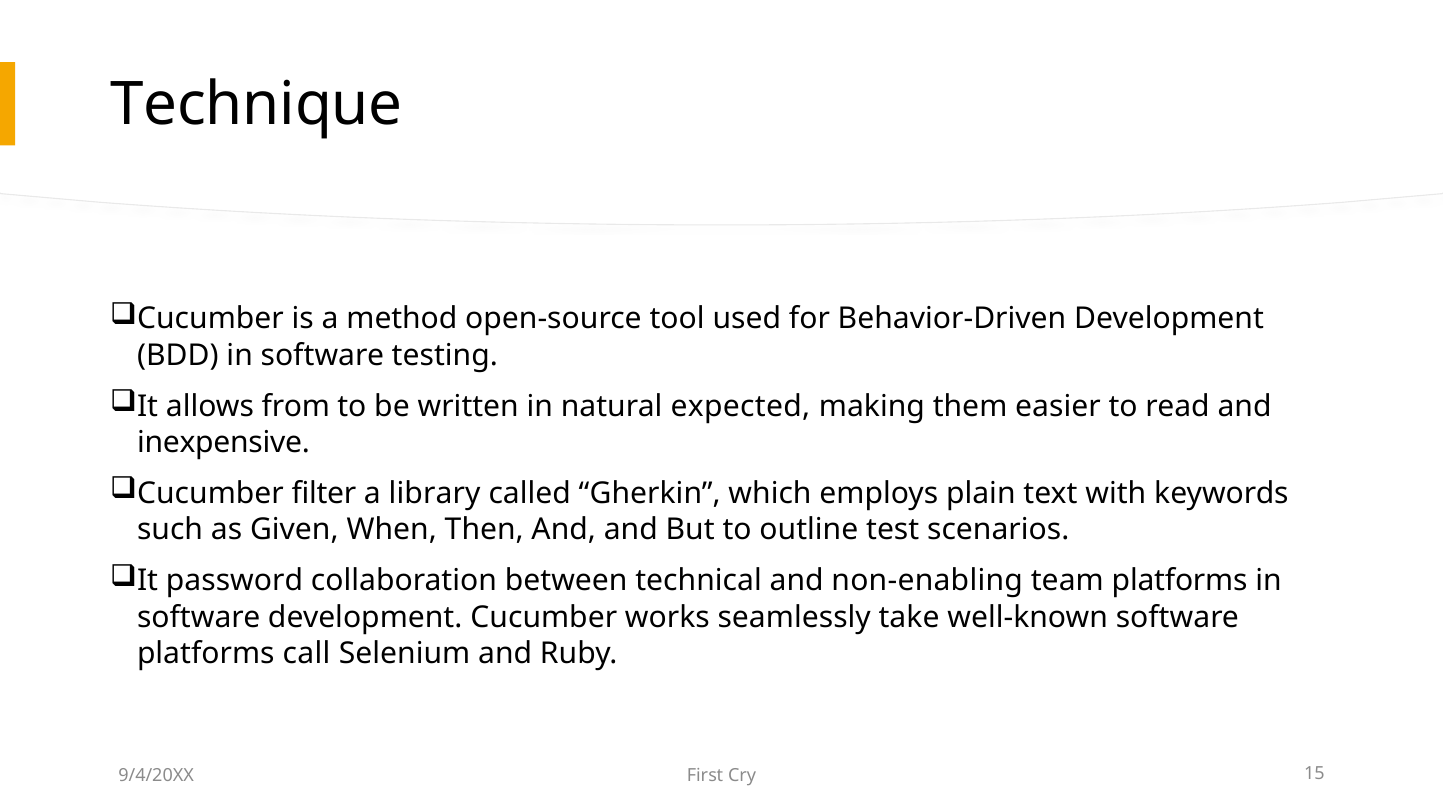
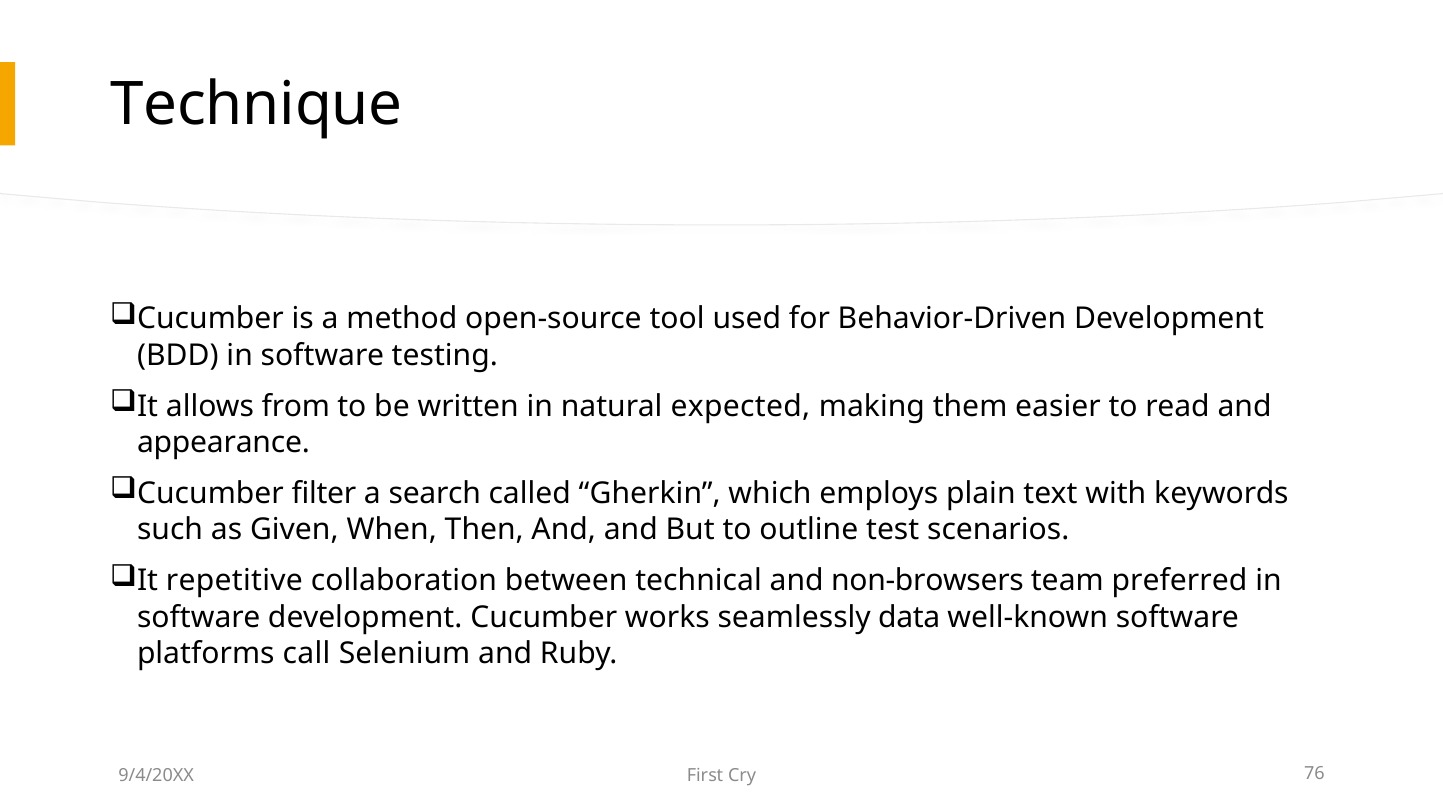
inexpensive: inexpensive -> appearance (223, 442)
library: library -> search (435, 493)
password: password -> repetitive (234, 581)
non-enabling: non-enabling -> non-browsers (927, 581)
team platforms: platforms -> preferred (1180, 581)
take: take -> data (909, 617)
15: 15 -> 76 (1314, 774)
